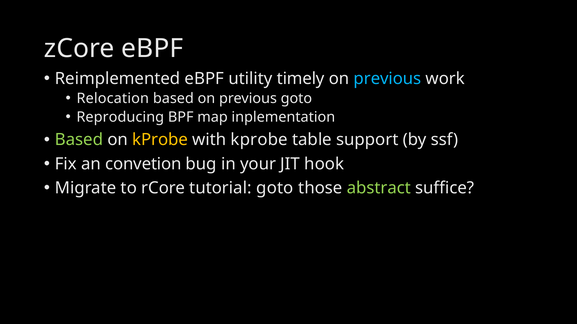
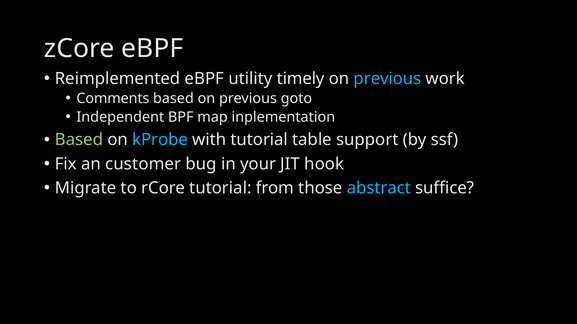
Relocation: Relocation -> Comments (113, 99)
Reproducing: Reproducing -> Independent (120, 117)
kProbe colour: yellow -> light blue (160, 140)
with kprobe: kprobe -> tutorial (259, 140)
convetion: convetion -> customer (143, 164)
tutorial goto: goto -> from (275, 188)
abstract colour: light green -> light blue (379, 188)
